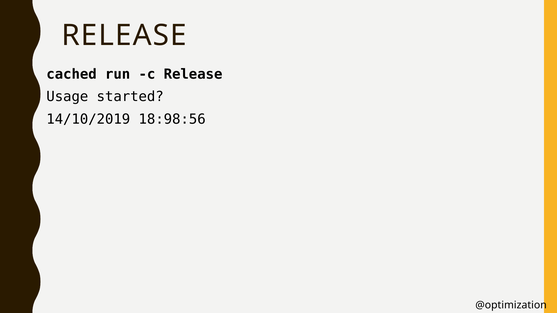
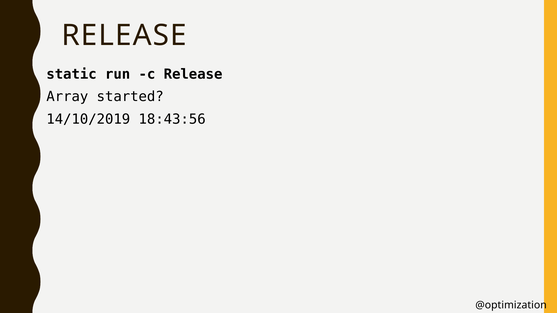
cached: cached -> static (72, 74)
Usage: Usage -> Array (67, 97)
18:98:56: 18:98:56 -> 18:43:56 (172, 119)
